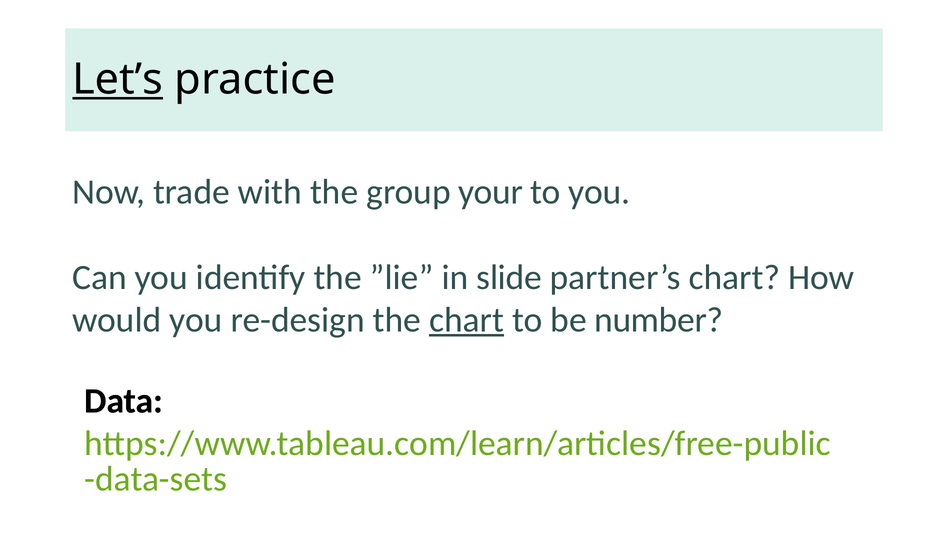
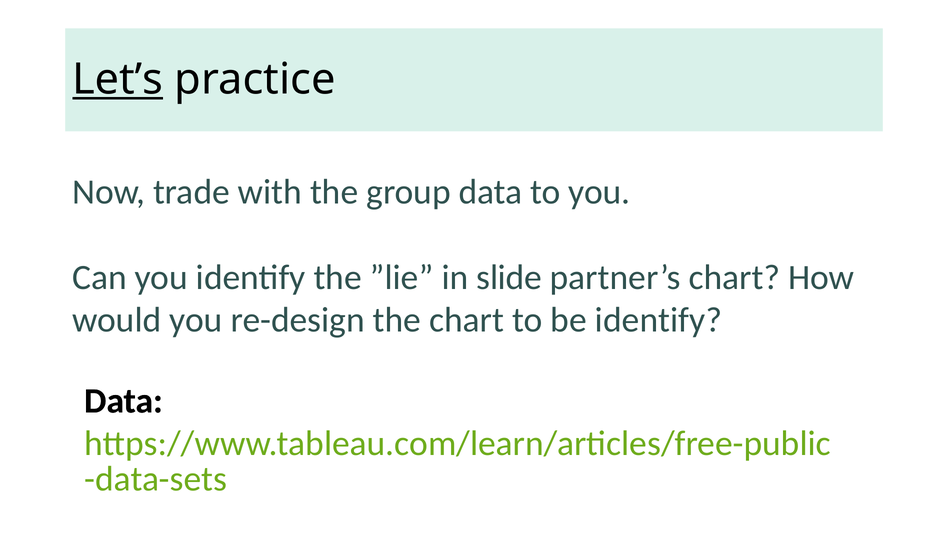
group your: your -> data (491, 192)
chart underline: present -> none (467, 320)
be number: number -> identify (658, 320)
